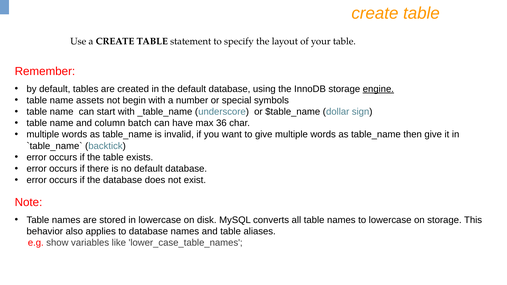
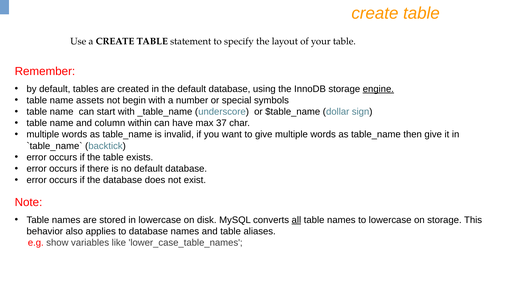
batch: batch -> within (140, 123)
36: 36 -> 37 (221, 123)
all underline: none -> present (296, 220)
